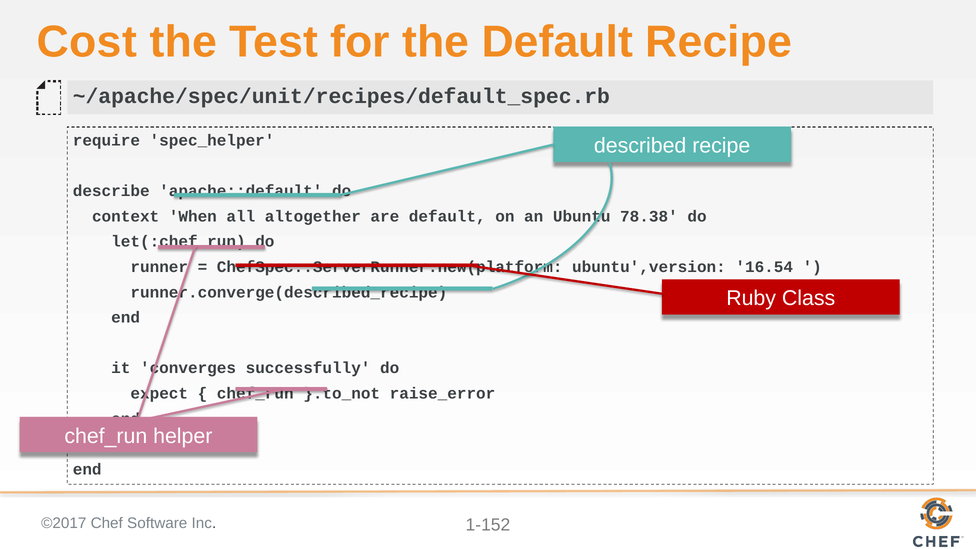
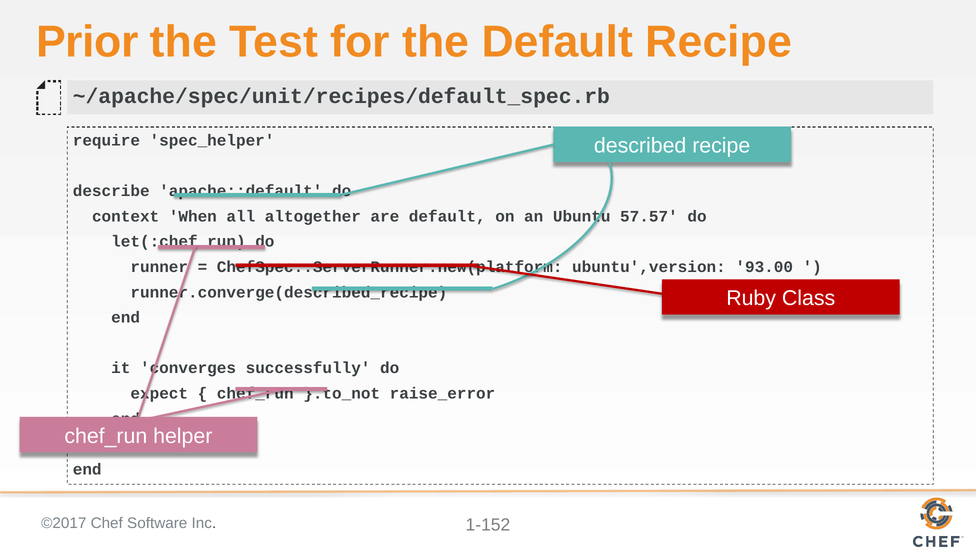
Cost: Cost -> Prior (87, 42)
78.38: 78.38 -> 57.57 (649, 216)
16.54: 16.54 -> 93.00 (764, 267)
